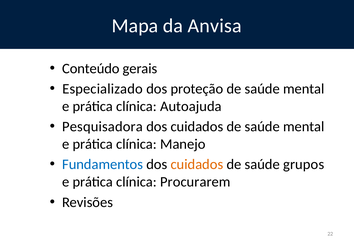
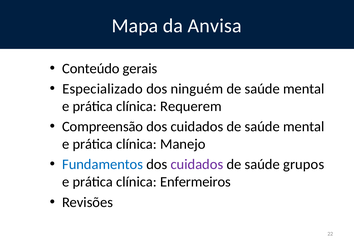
proteção: proteção -> ninguém (197, 89)
Autoajuda: Autoajuda -> Requerem (191, 106)
Pesquisadora: Pesquisadora -> Compreensão (103, 127)
cuidados colour: orange -> purple (197, 165)
Procurarem: Procurarem -> Enfermeiros (195, 182)
